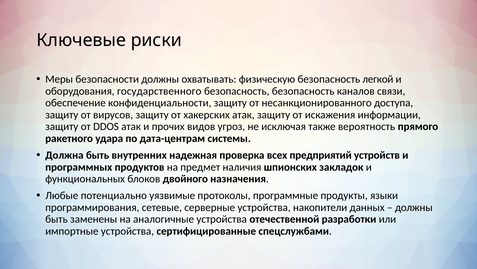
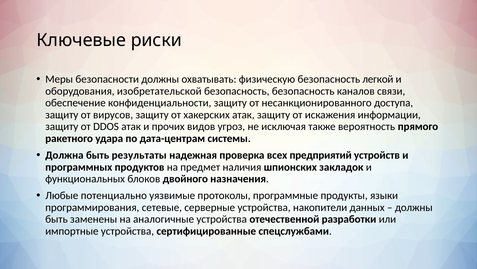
государственного: государственного -> изобретательской (159, 91)
внутренних: внутренних -> результаты (139, 155)
